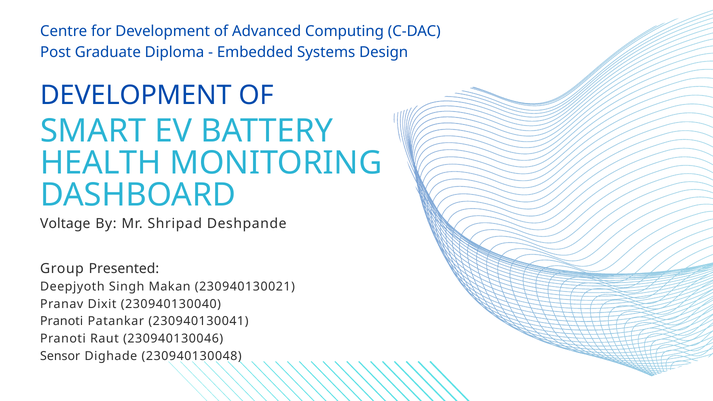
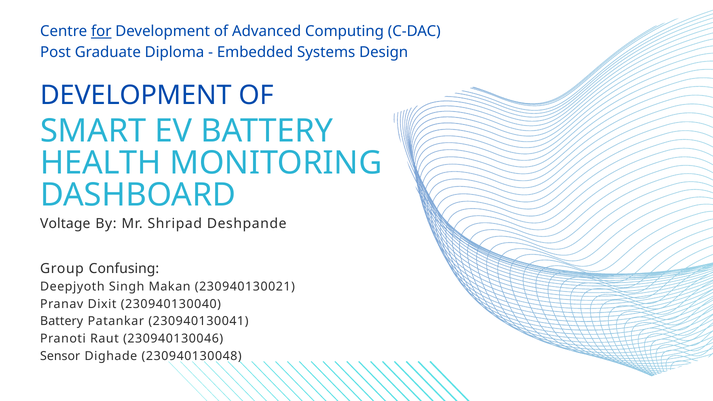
for underline: none -> present (101, 31)
Presented: Presented -> Confusing (124, 269)
Pranoti: Pranoti -> Battery (62, 321)
